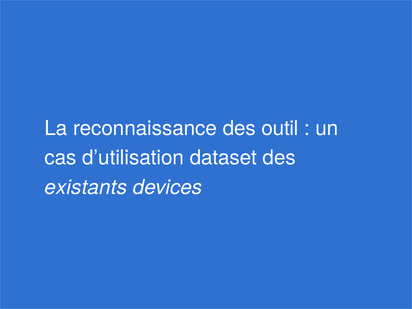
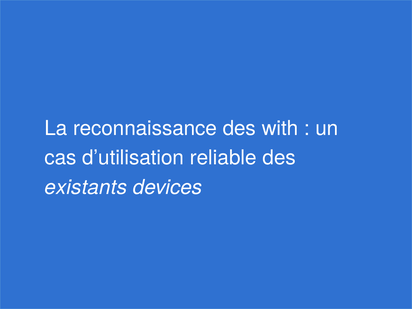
outil: outil -> with (280, 128)
dataset: dataset -> reliable (223, 158)
